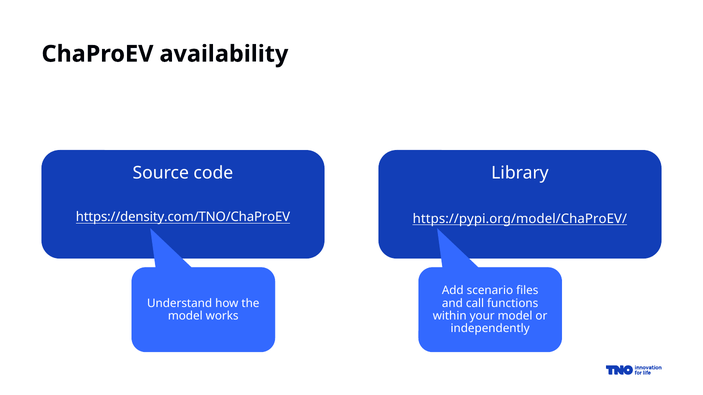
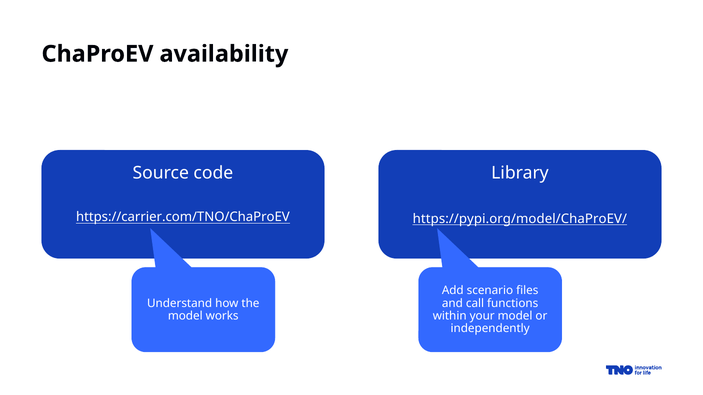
https://density.com/TNO/ChaProEV: https://density.com/TNO/ChaProEV -> https://carrier.com/TNO/ChaProEV (183, 217)
